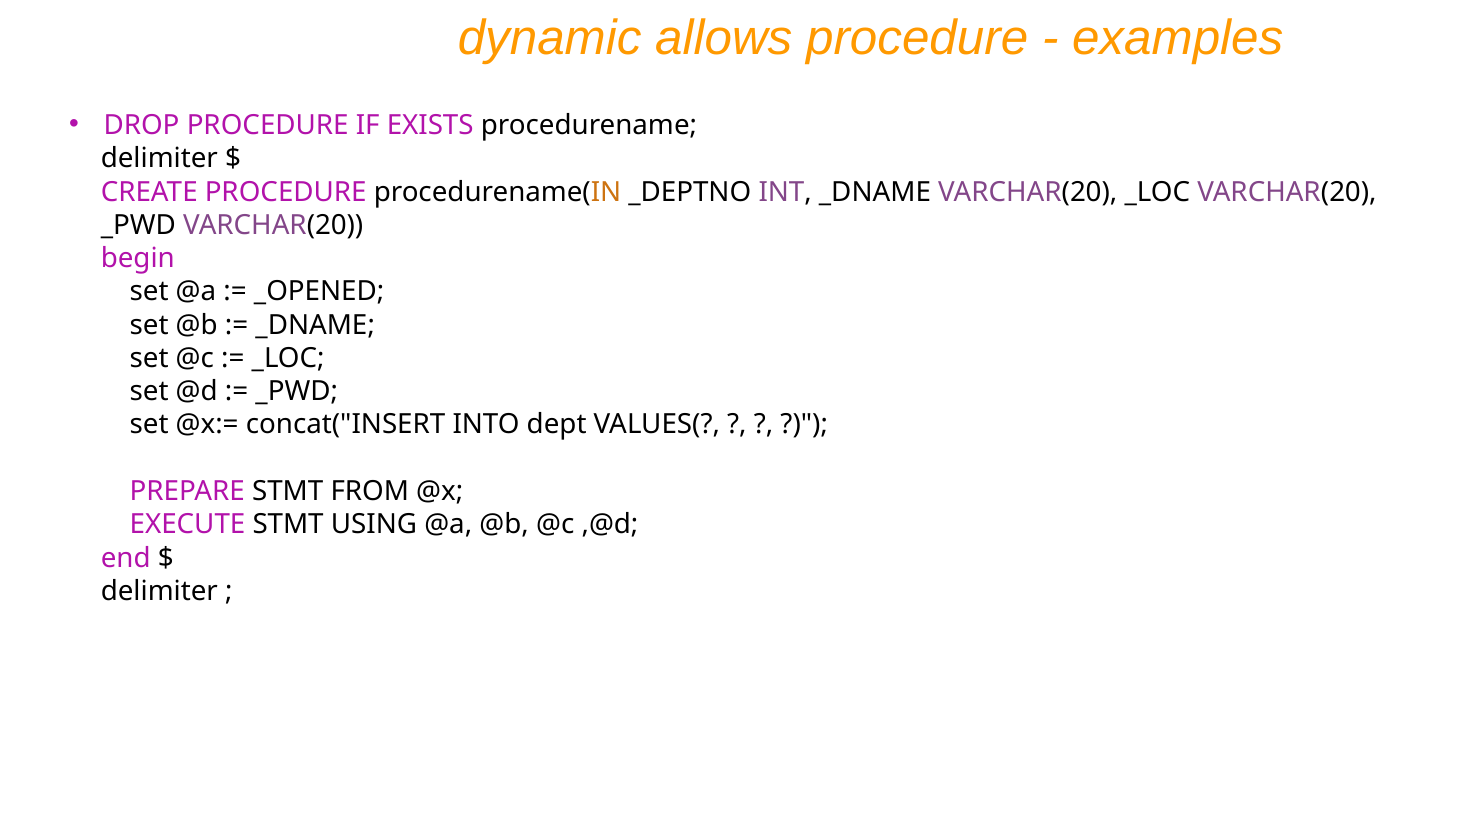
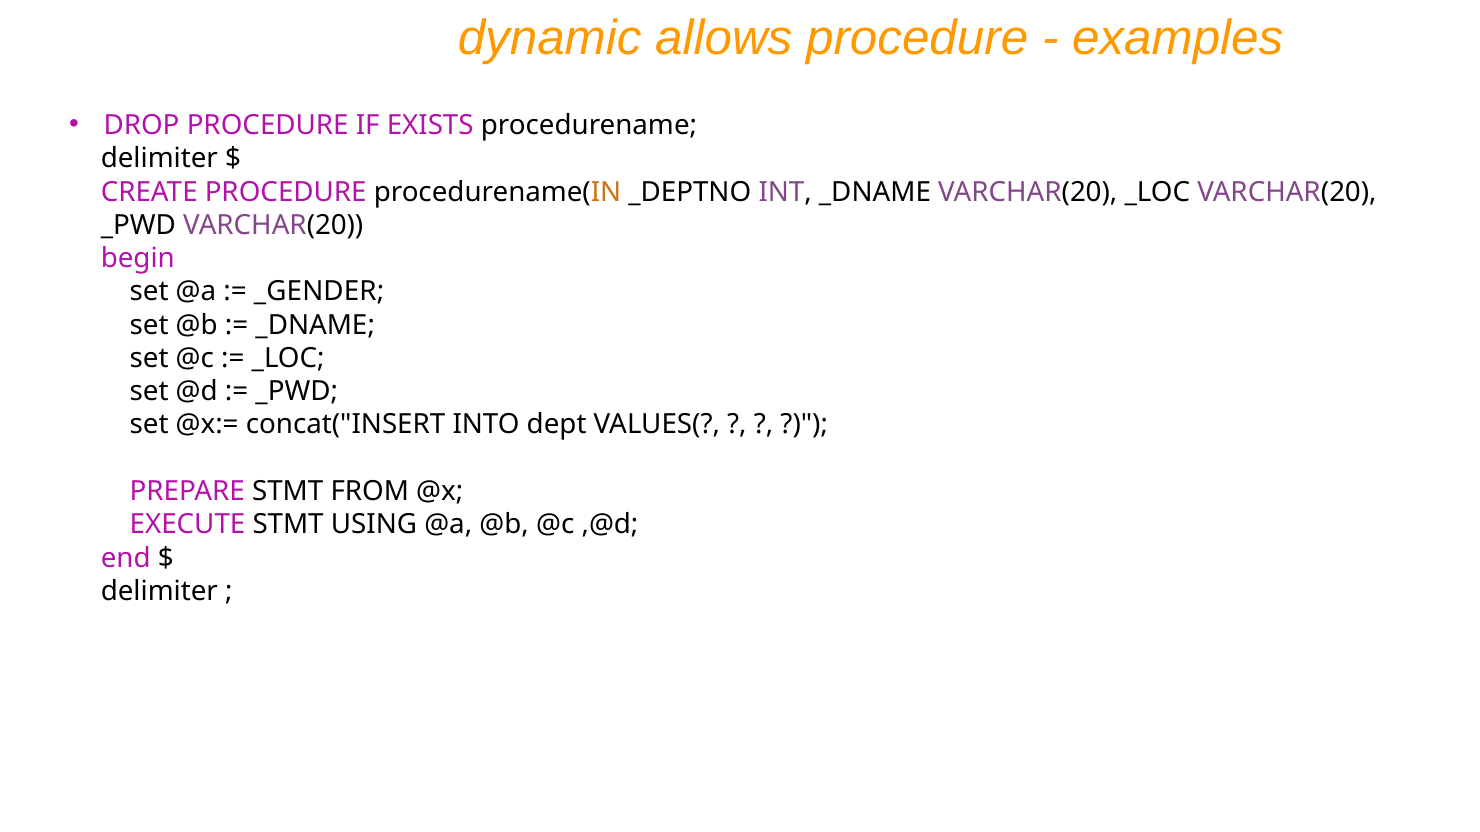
_OPENED: _OPENED -> _GENDER (319, 292)
